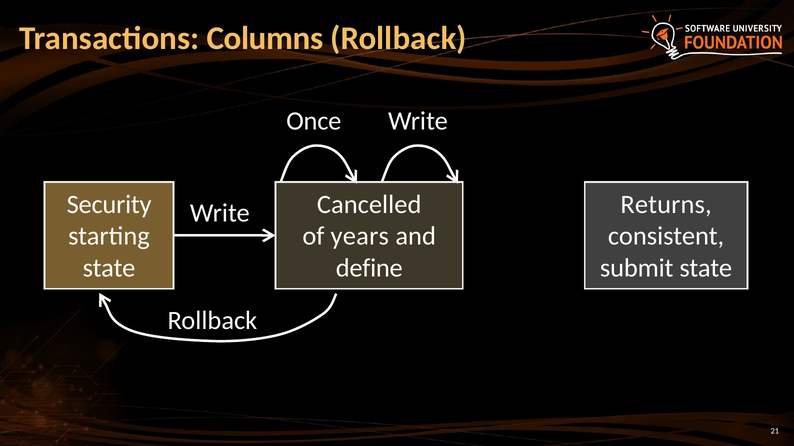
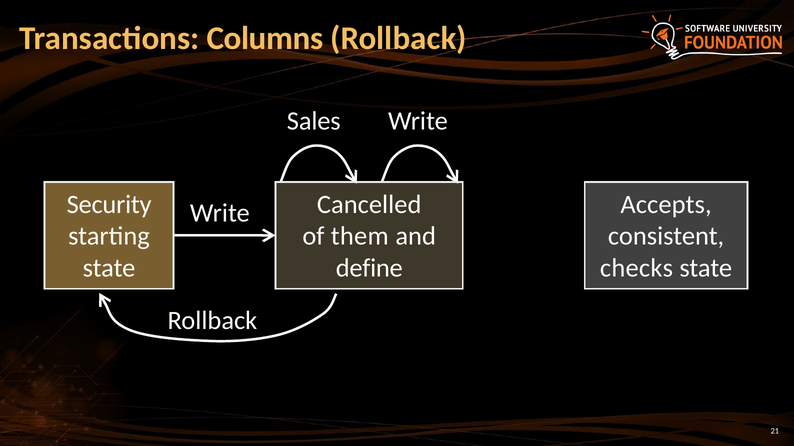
Once: Once -> Sales (314, 121)
Returns: Returns -> Accepts (666, 205)
years: years -> them (360, 236)
submit: submit -> checks (637, 268)
